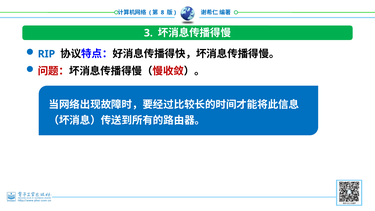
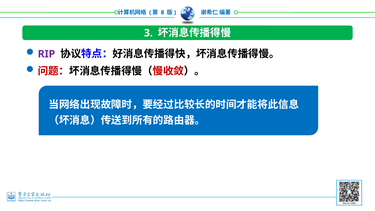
RIP colour: blue -> purple (46, 54)
